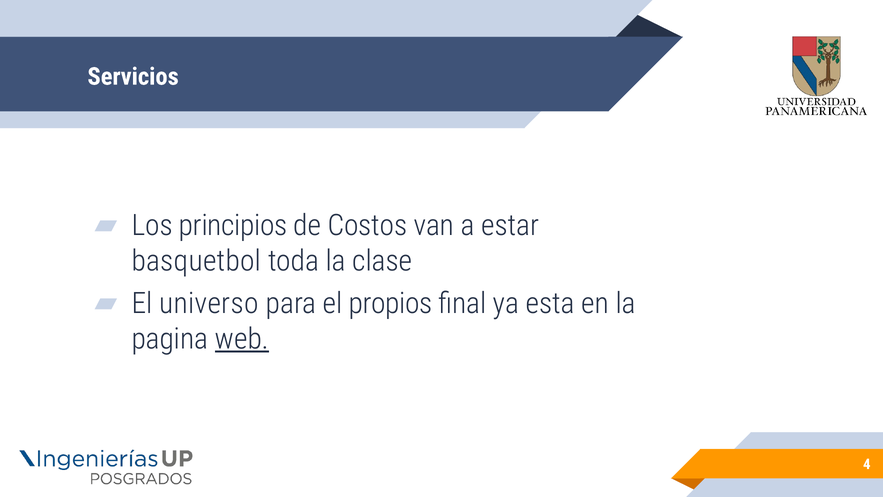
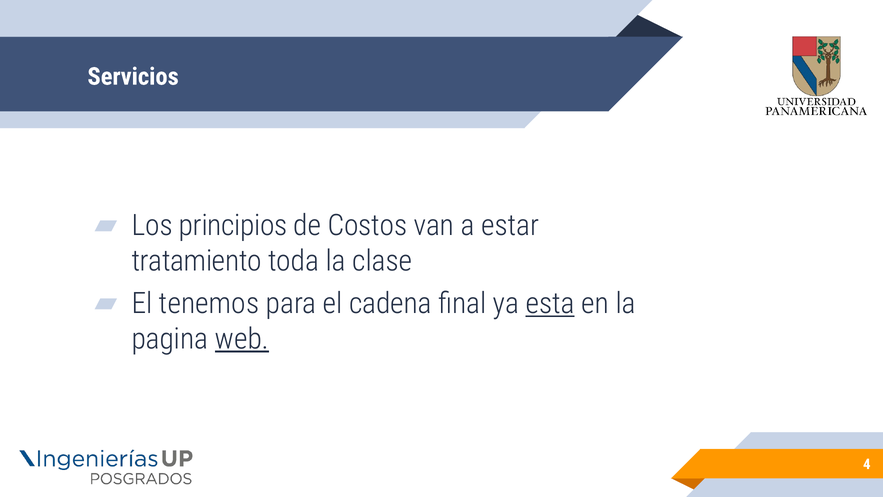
basquetbol: basquetbol -> tratamiento (197, 261)
universo: universo -> tenemos (209, 303)
propios: propios -> cadena (390, 303)
esta underline: none -> present (550, 303)
